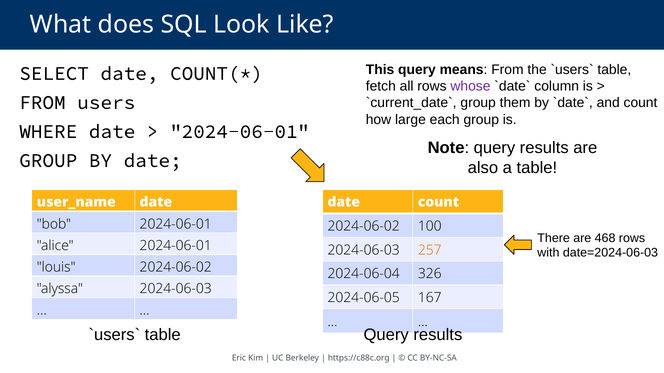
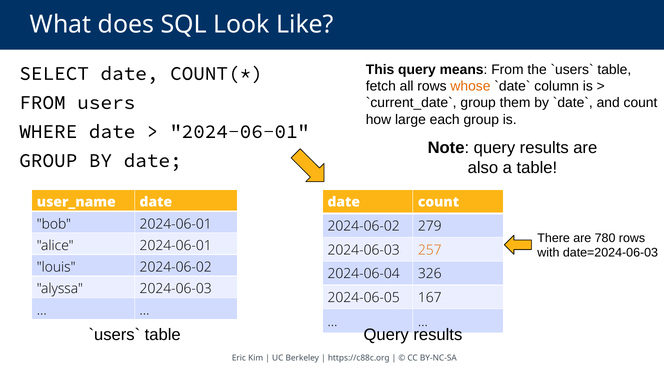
whose colour: purple -> orange (470, 86)
100: 100 -> 279 (430, 227)
468: 468 -> 780 (605, 238)
